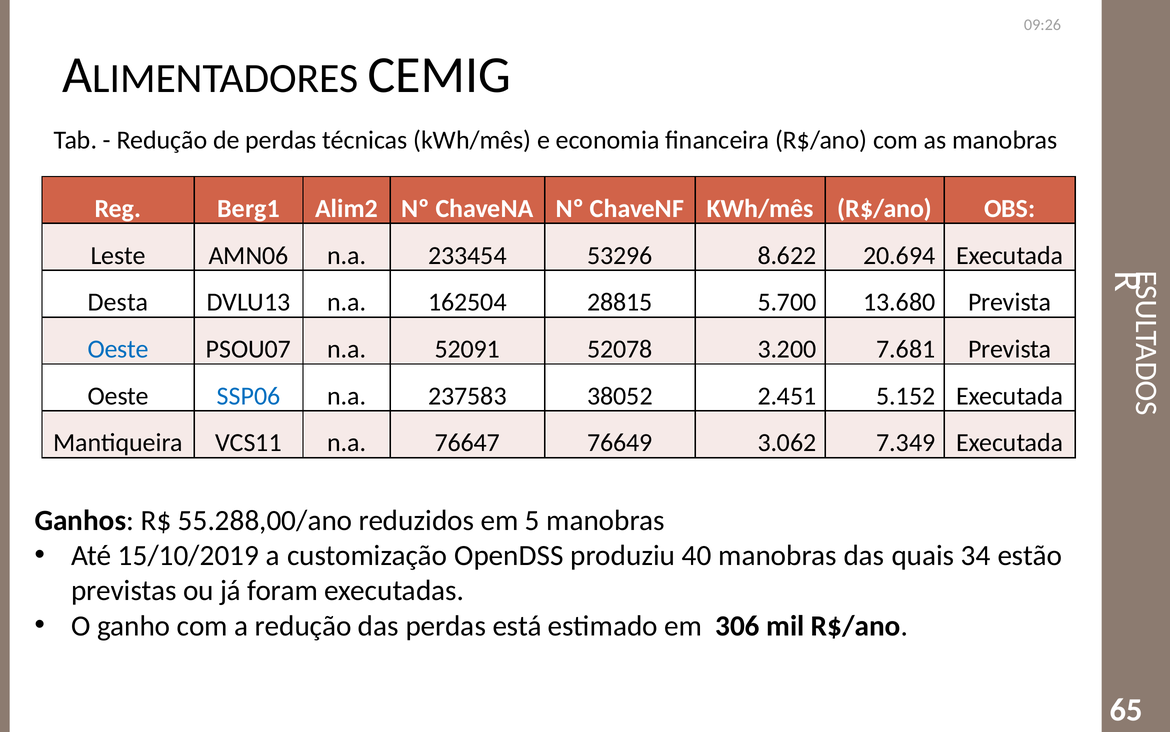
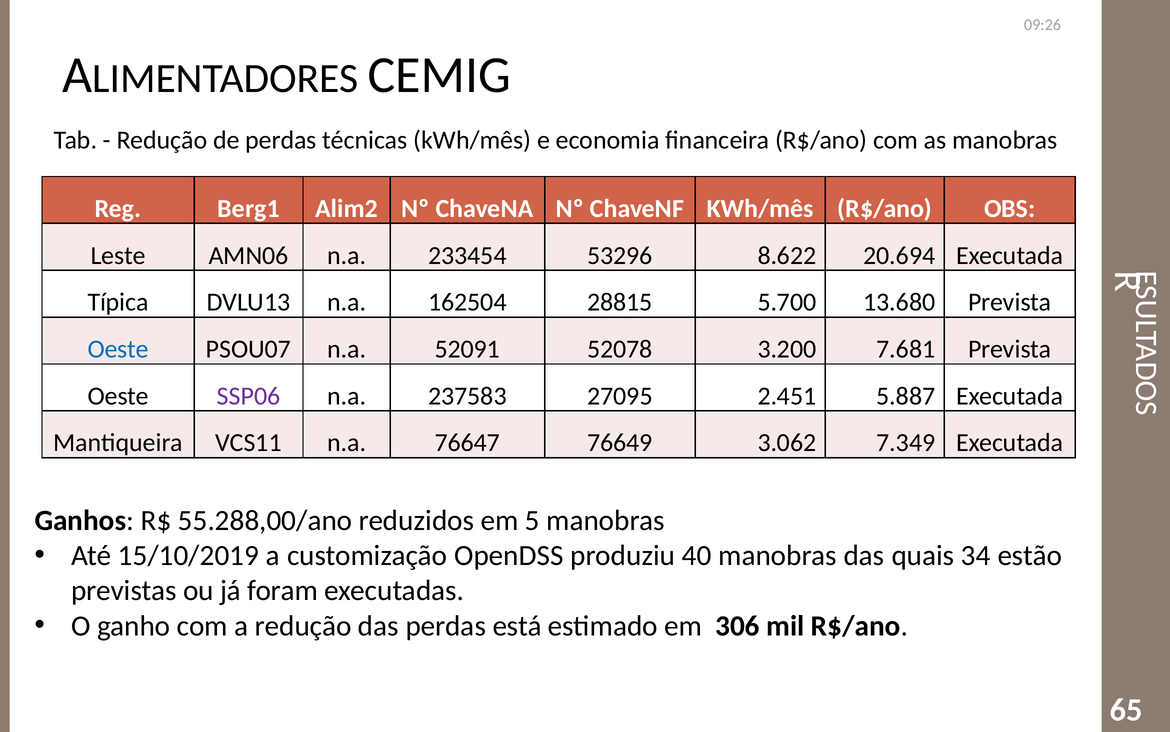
Desta: Desta -> Típica (118, 302)
SSP06 colour: blue -> purple (249, 396)
38052: 38052 -> 27095 (620, 396)
5.152: 5.152 -> 5.887 (906, 396)
